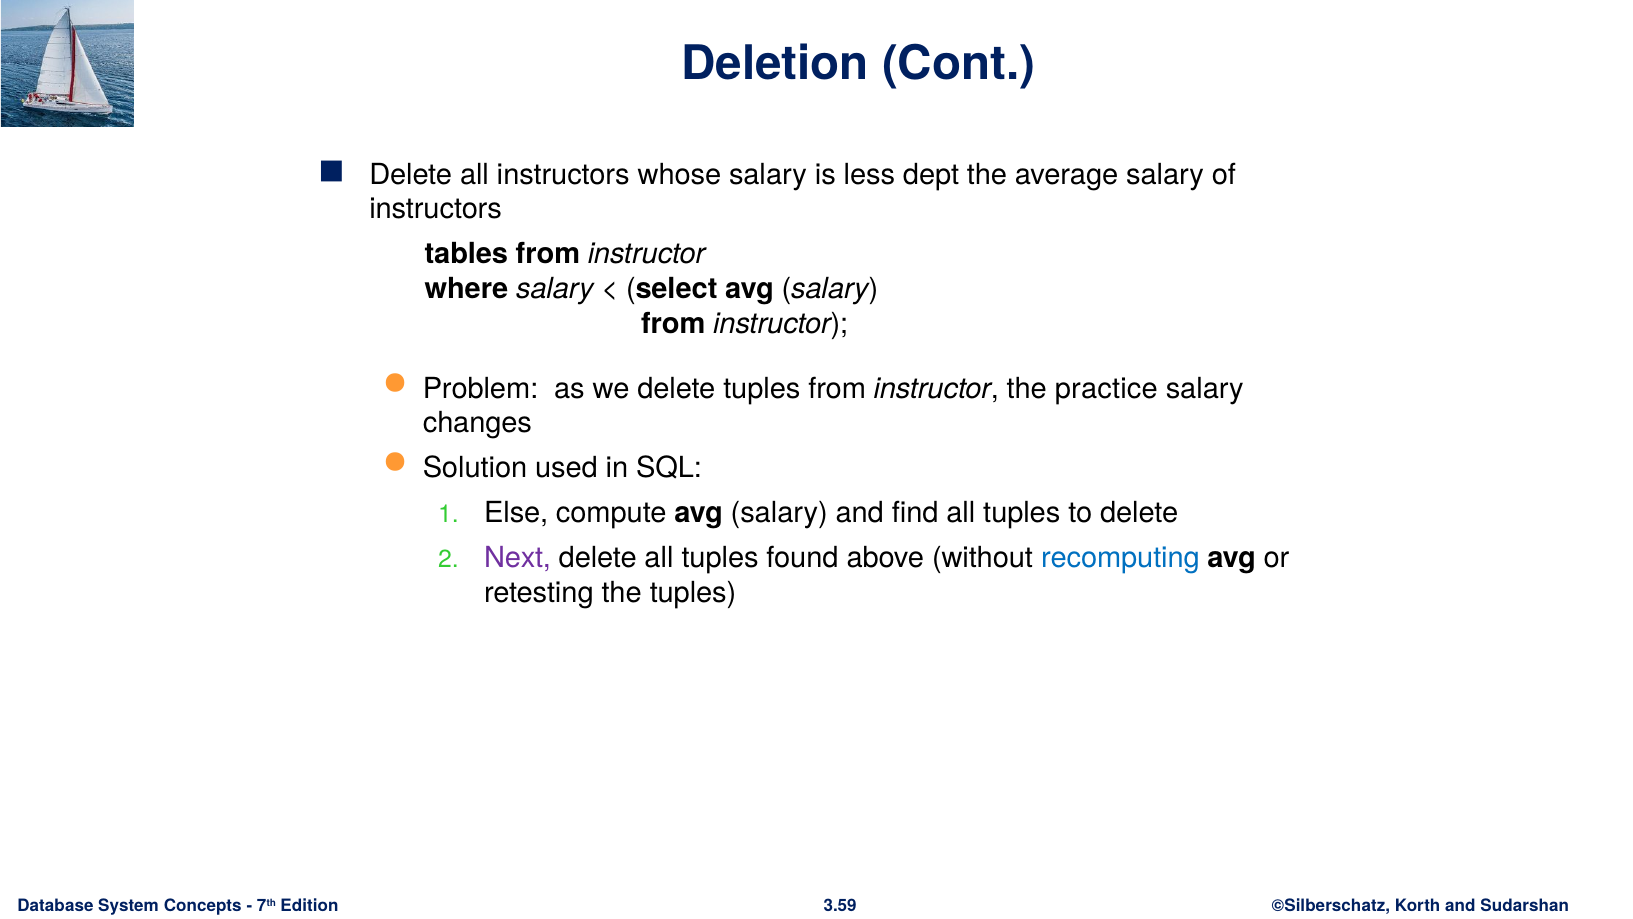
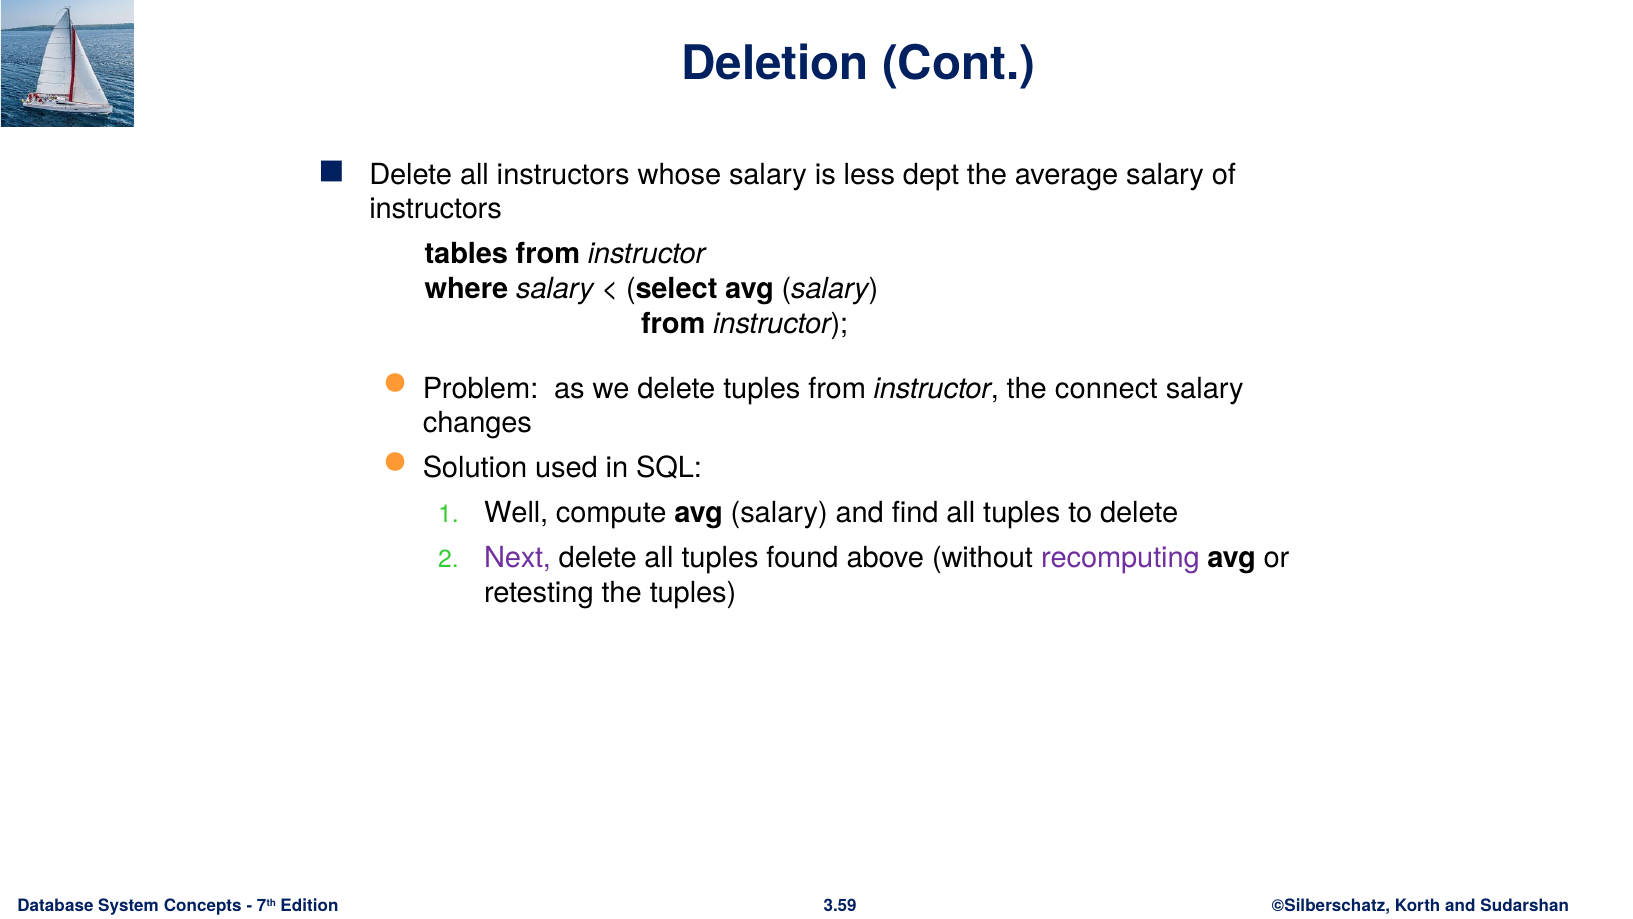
practice: practice -> connect (1106, 388)
Else: Else -> Well (516, 513)
recomputing colour: blue -> purple (1120, 558)
